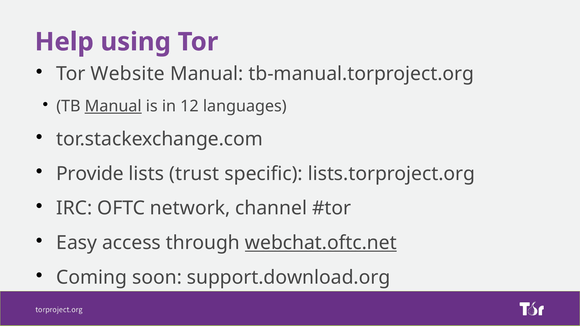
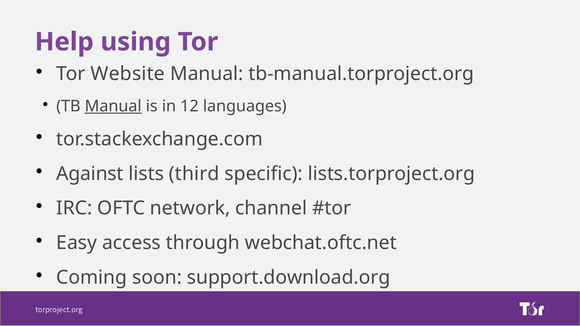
Provide: Provide -> Against (90, 174)
trust: trust -> third (194, 174)
webchat.oftc.net underline: present -> none (321, 243)
